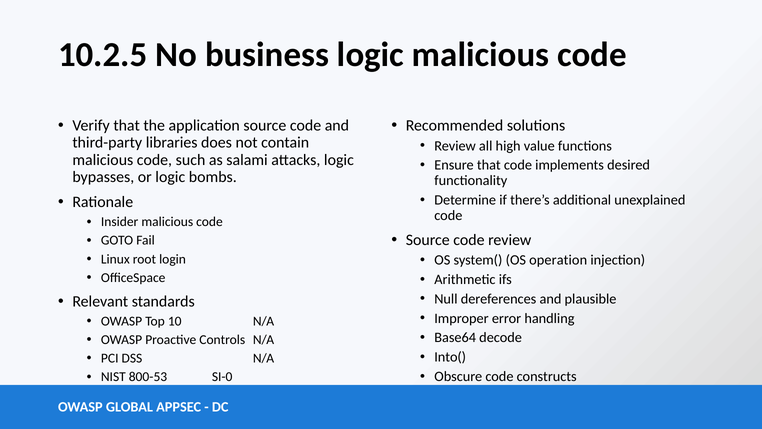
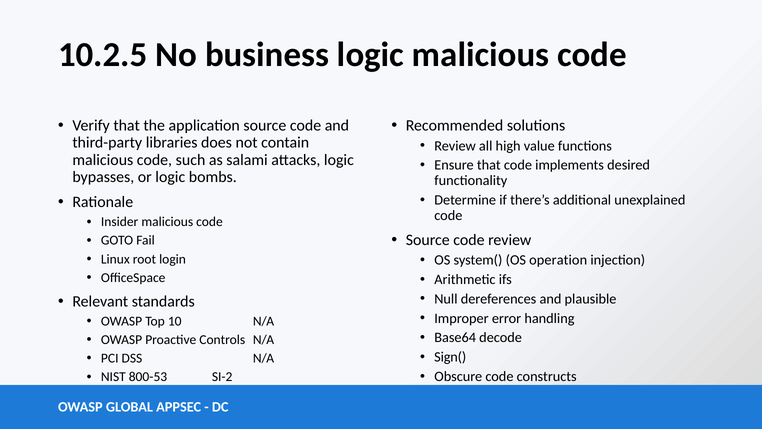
Into(: Into( -> Sign( (450, 357)
SI-0: SI-0 -> SI-2 (222, 377)
